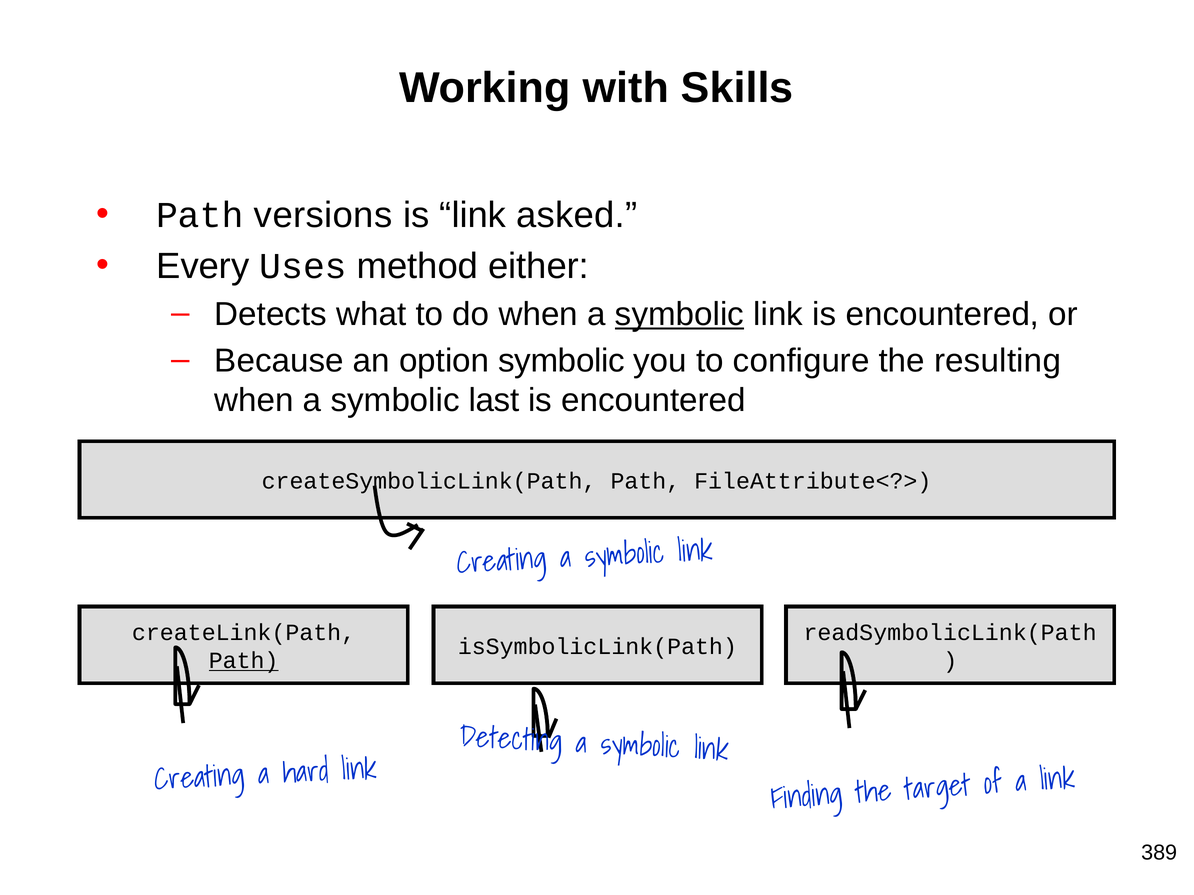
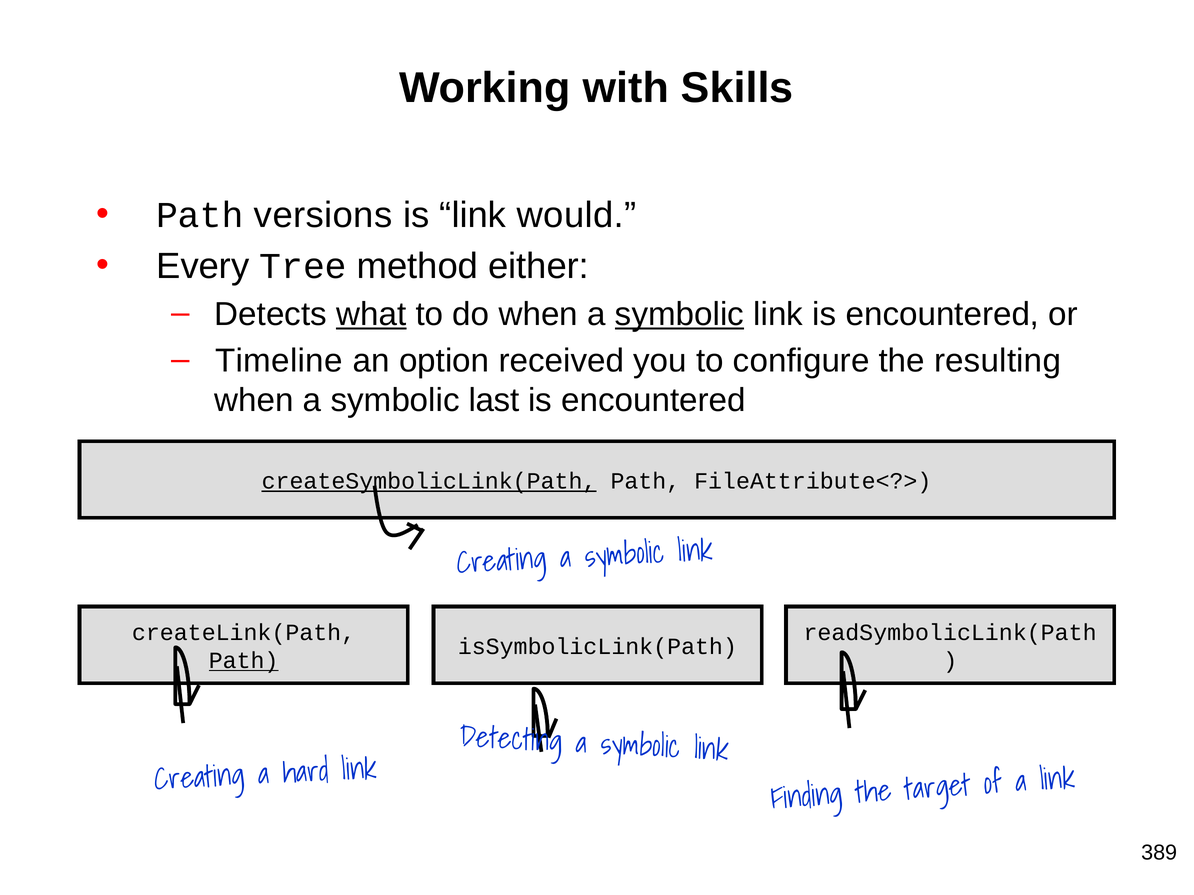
asked: asked -> would (577, 215)
Uses: Uses -> Tree (303, 266)
what underline: none -> present (371, 314)
Because: Because -> Timeline (279, 361)
option symbolic: symbolic -> received (561, 361)
createSymbolicLink(Path underline: none -> present (429, 481)
